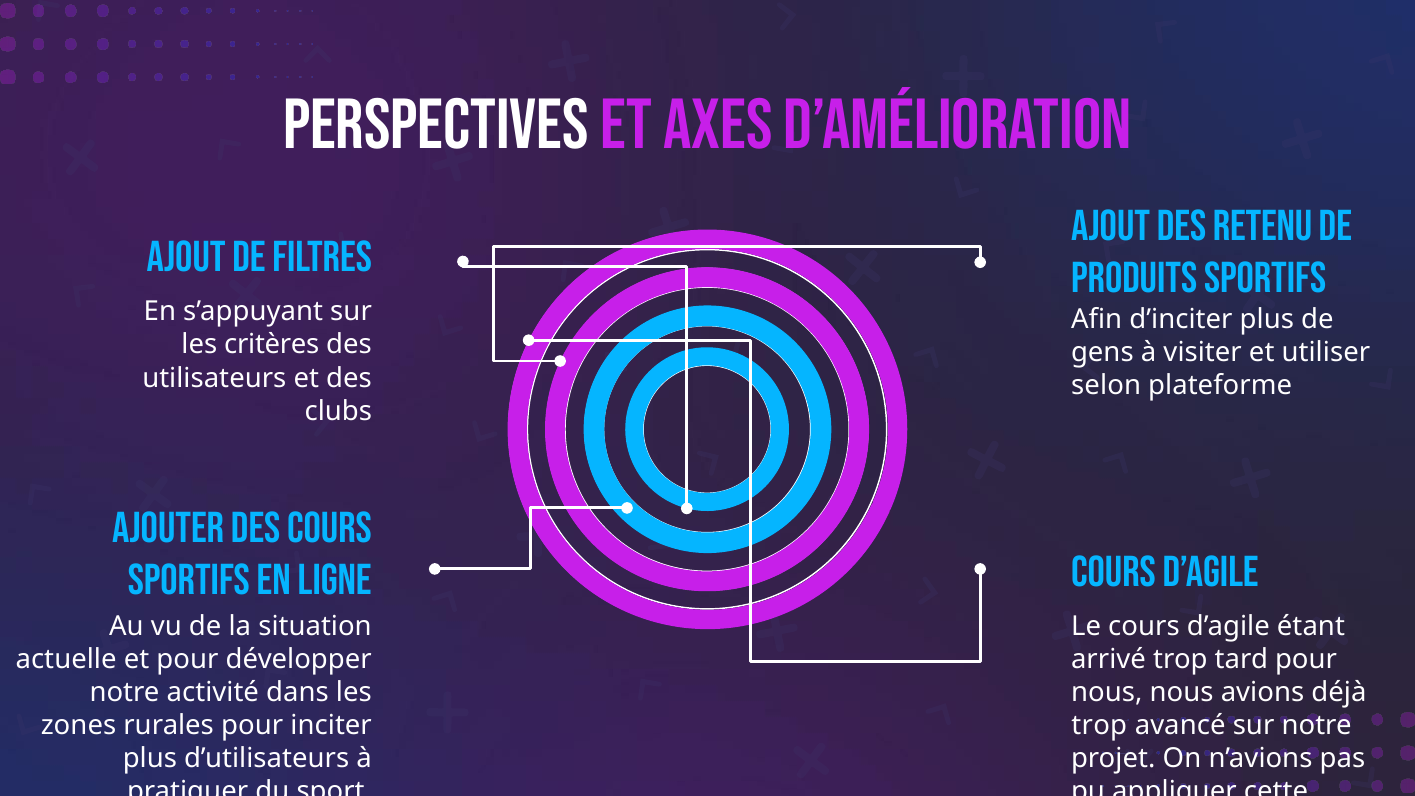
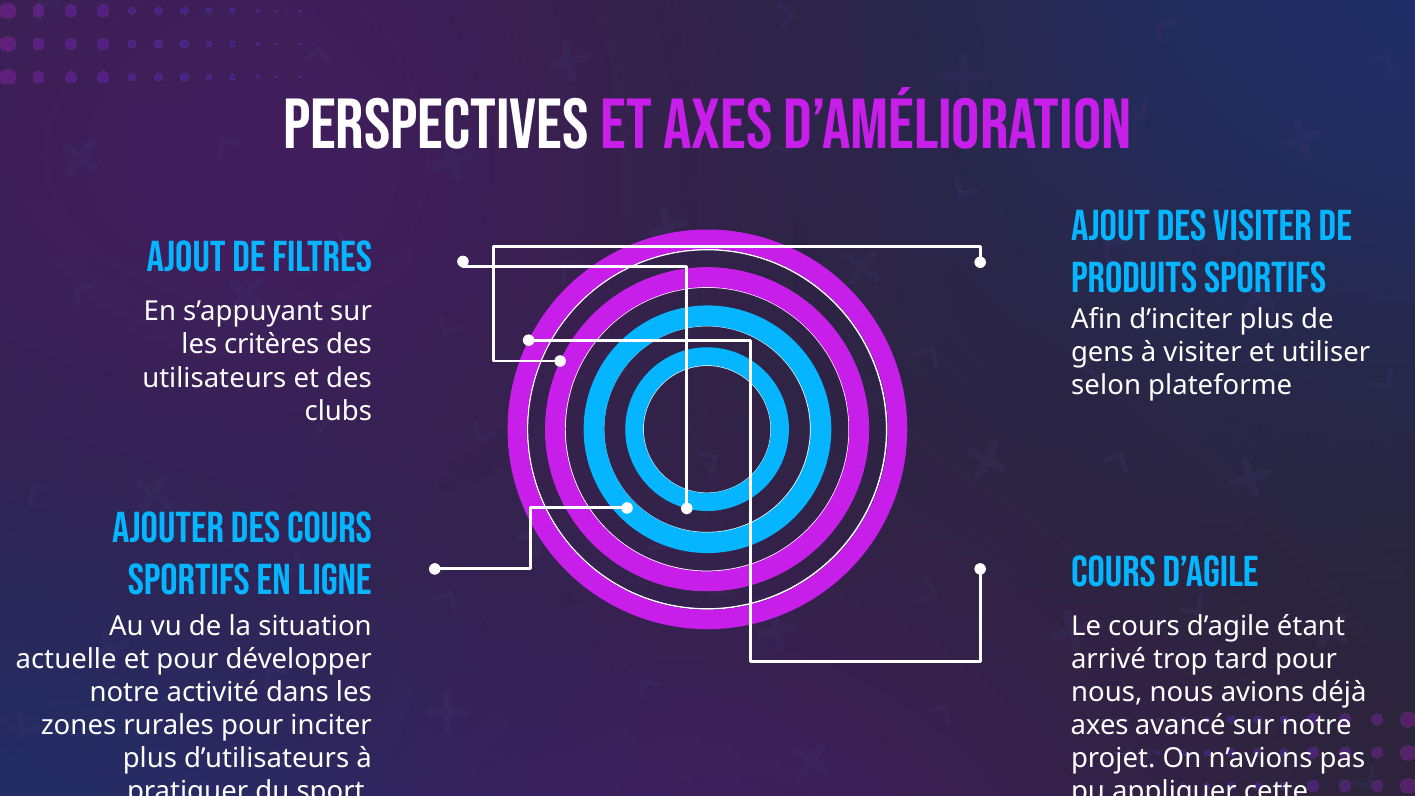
des Retenu: Retenu -> Visiter (1262, 226)
trop: trop -> axes (1100, 725)
